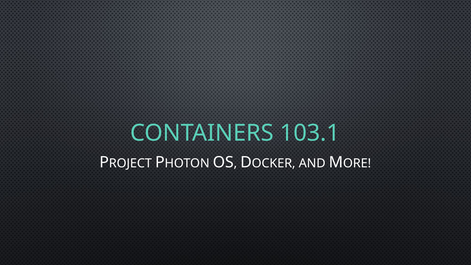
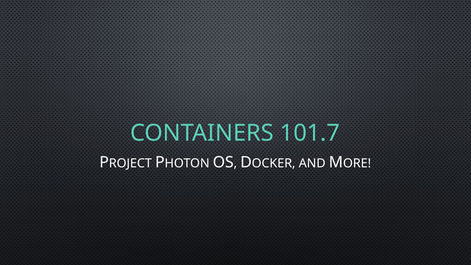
103.1: 103.1 -> 101.7 (310, 133)
